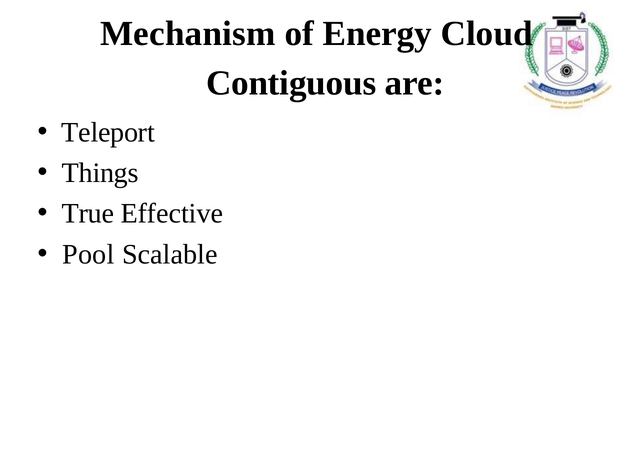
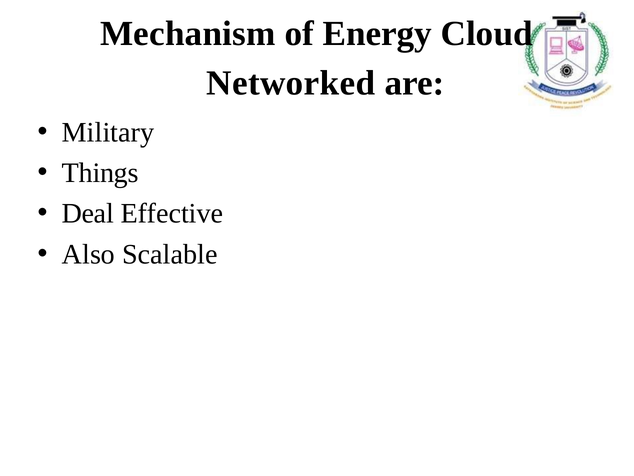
Contiguous: Contiguous -> Networked (291, 83)
Teleport: Teleport -> Military (108, 132)
True: True -> Deal (88, 213)
Pool: Pool -> Also (88, 254)
